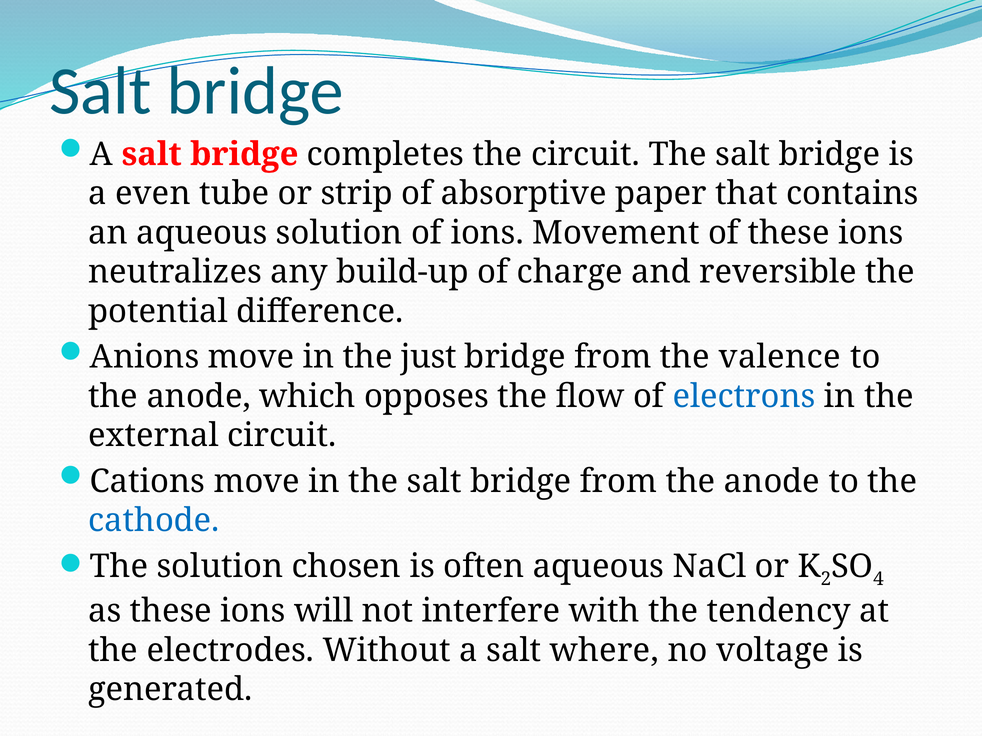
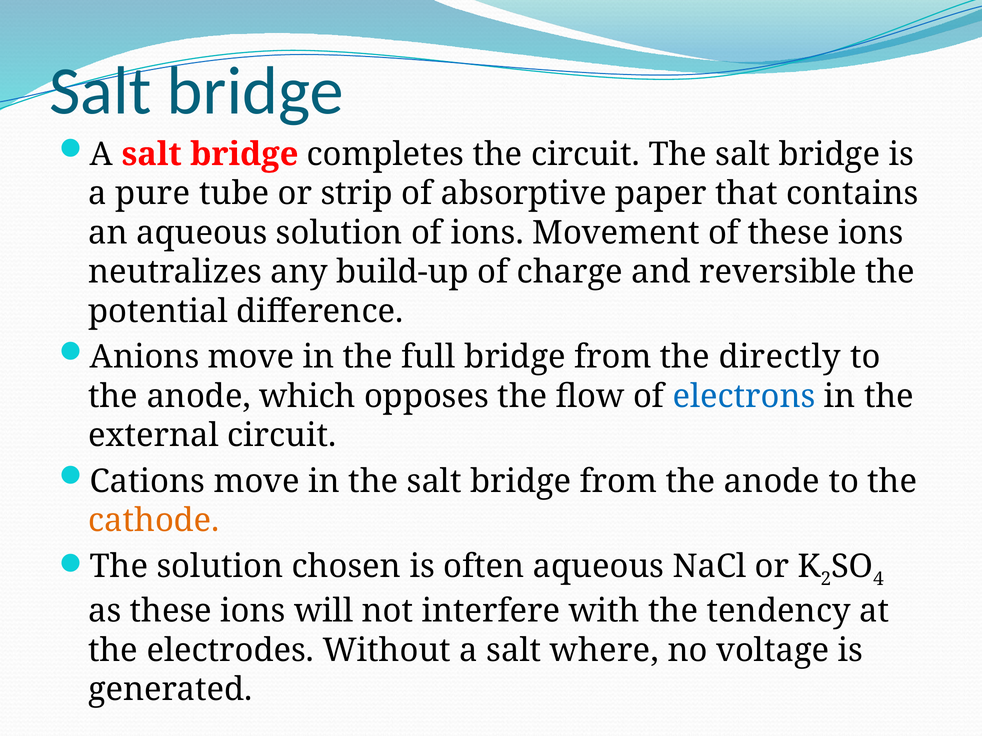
even: even -> pure (153, 194)
just: just -> full (428, 357)
valence: valence -> directly (780, 357)
cathode colour: blue -> orange (154, 521)
